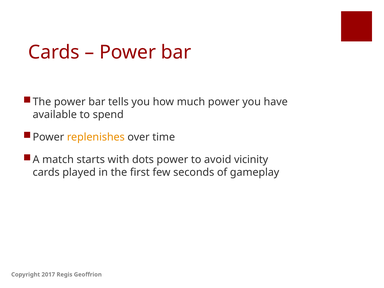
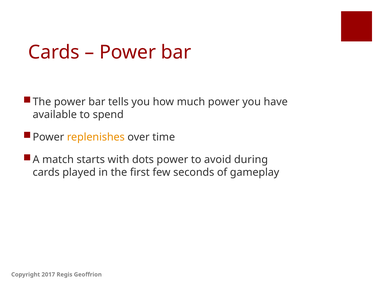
vicinity: vicinity -> during (251, 159)
